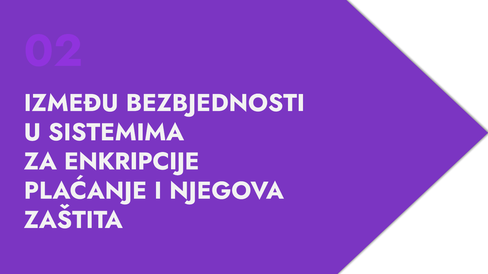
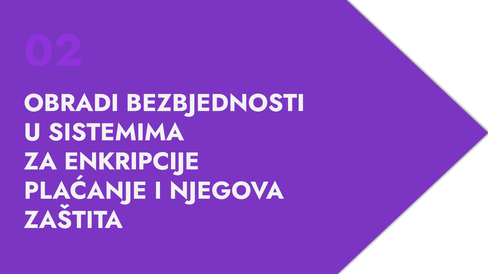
IZMEĐU: IZMEĐU -> OBRADI (71, 103)
